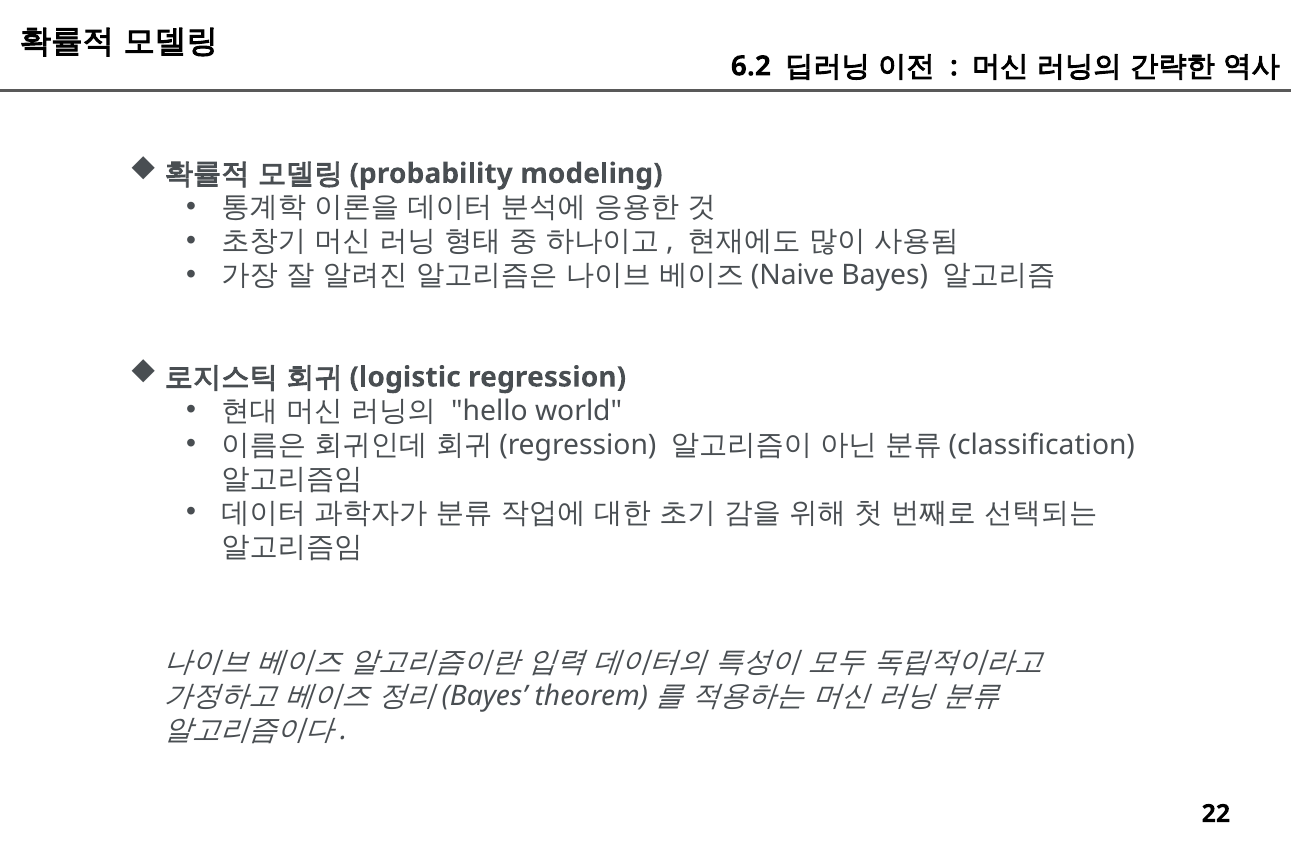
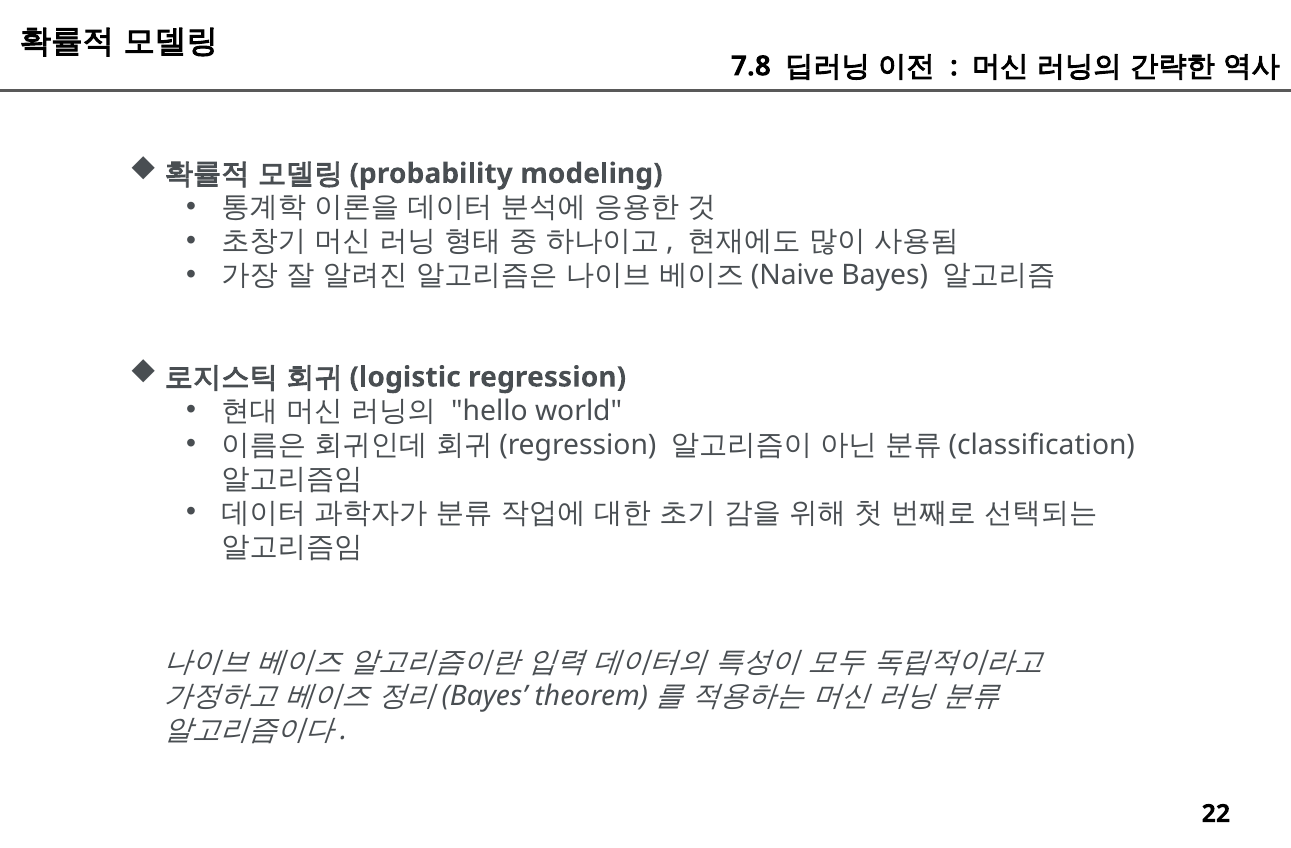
6.2: 6.2 -> 7.8 (751, 66)
